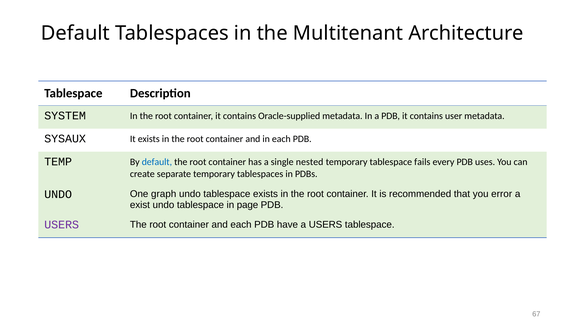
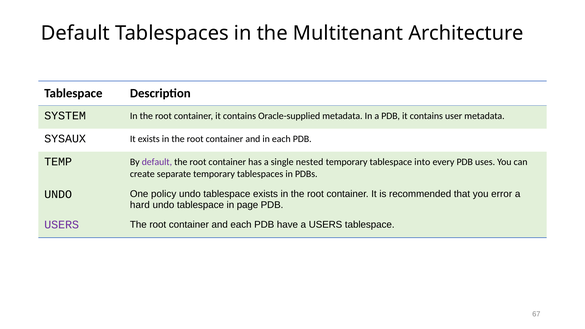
default colour: blue -> purple (157, 162)
fails: fails -> into (422, 162)
graph: graph -> policy (164, 194)
exist: exist -> hard (140, 205)
